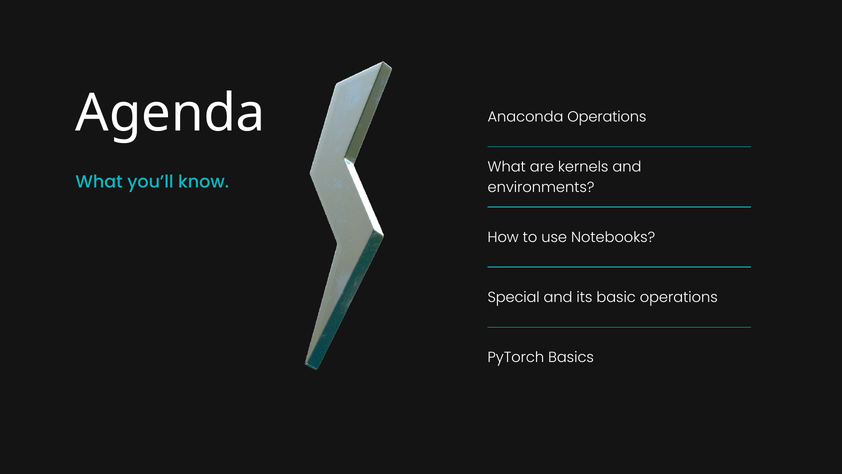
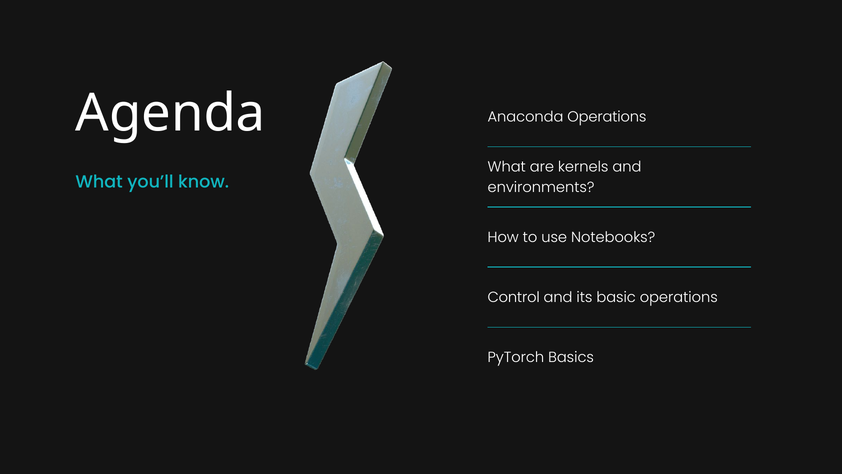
Special: Special -> Control (514, 297)
